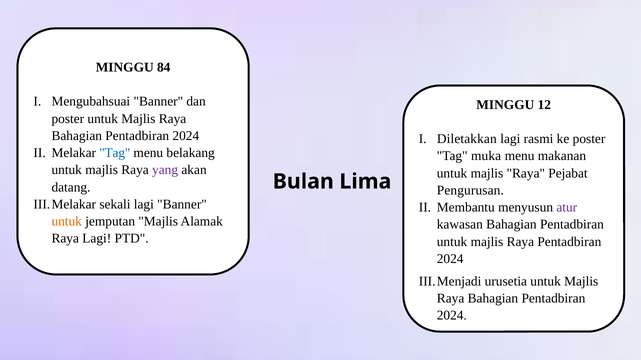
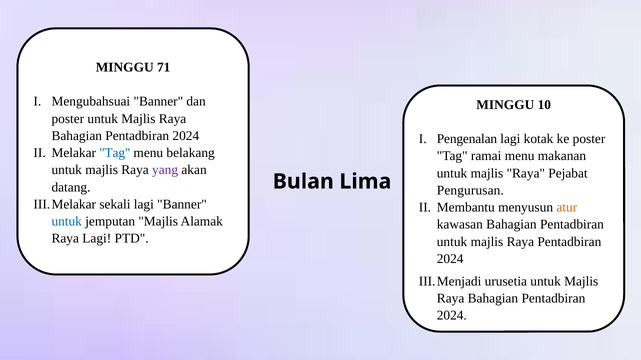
84: 84 -> 71 (164, 67)
12: 12 -> 10 (544, 105)
Diletakkan: Diletakkan -> Pengenalan (467, 139)
rasmi: rasmi -> kotak (539, 139)
muka: muka -> ramai (486, 156)
atur colour: purple -> orange (567, 208)
untuk colour: orange -> blue (67, 222)
